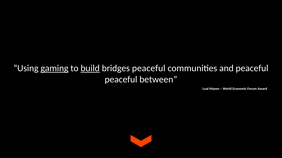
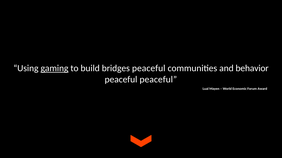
build underline: present -> none (90, 68)
and peaceful: peaceful -> behavior (252, 68)
peaceful between: between -> peaceful (158, 80)
